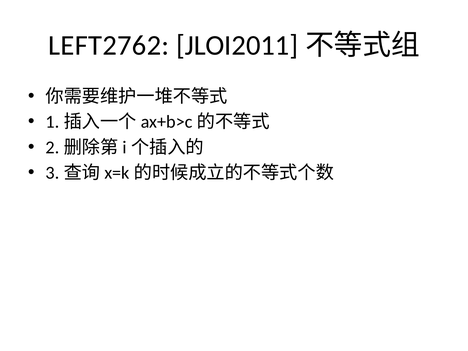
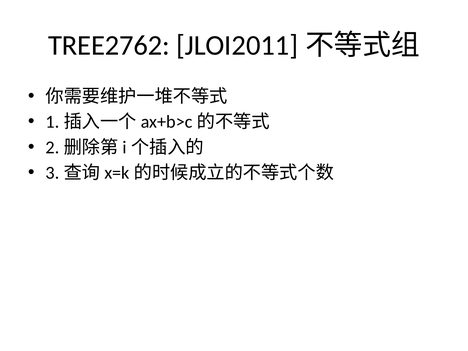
LEFT2762: LEFT2762 -> TREE2762 (109, 45)
